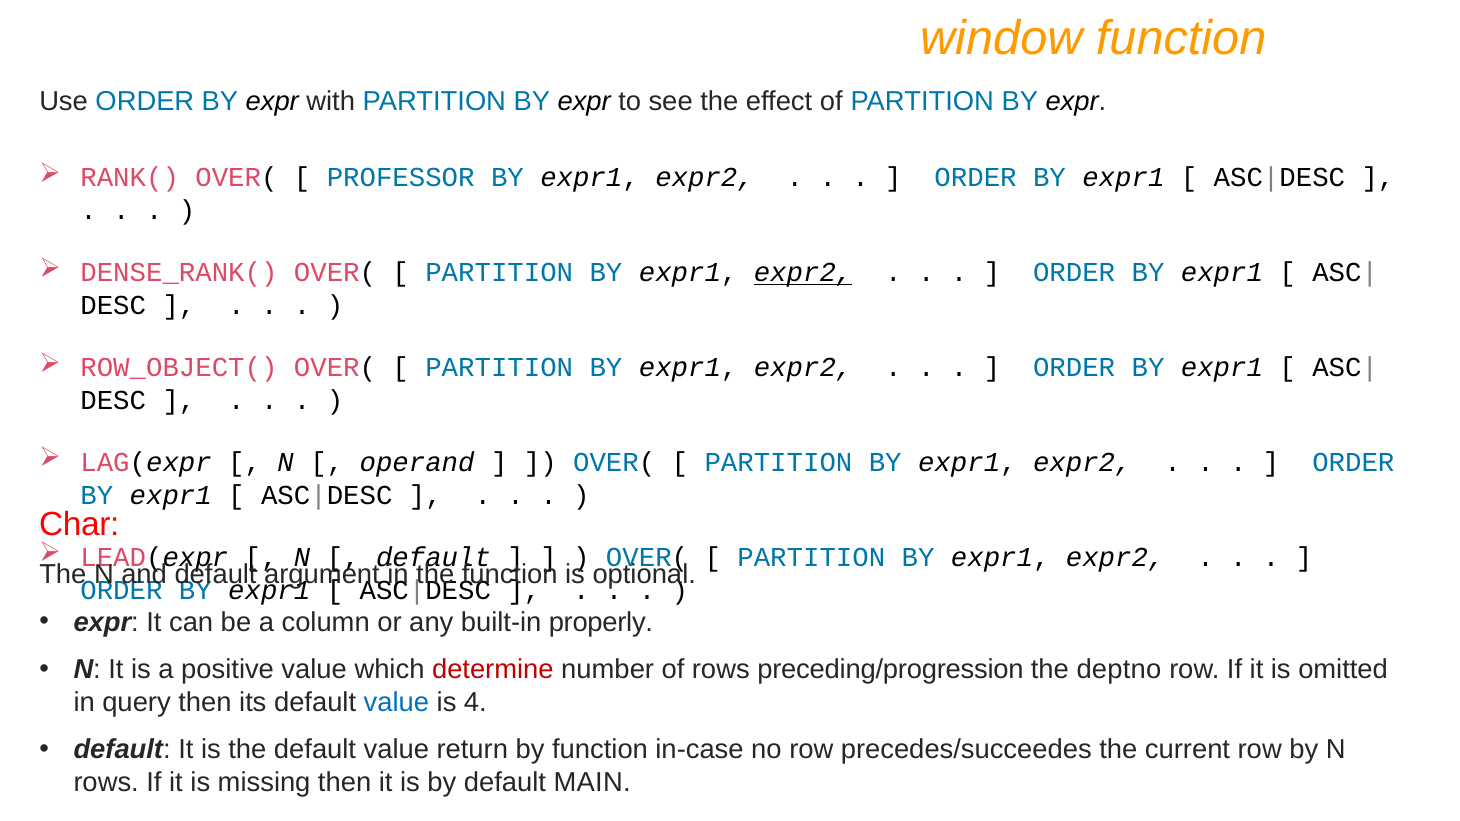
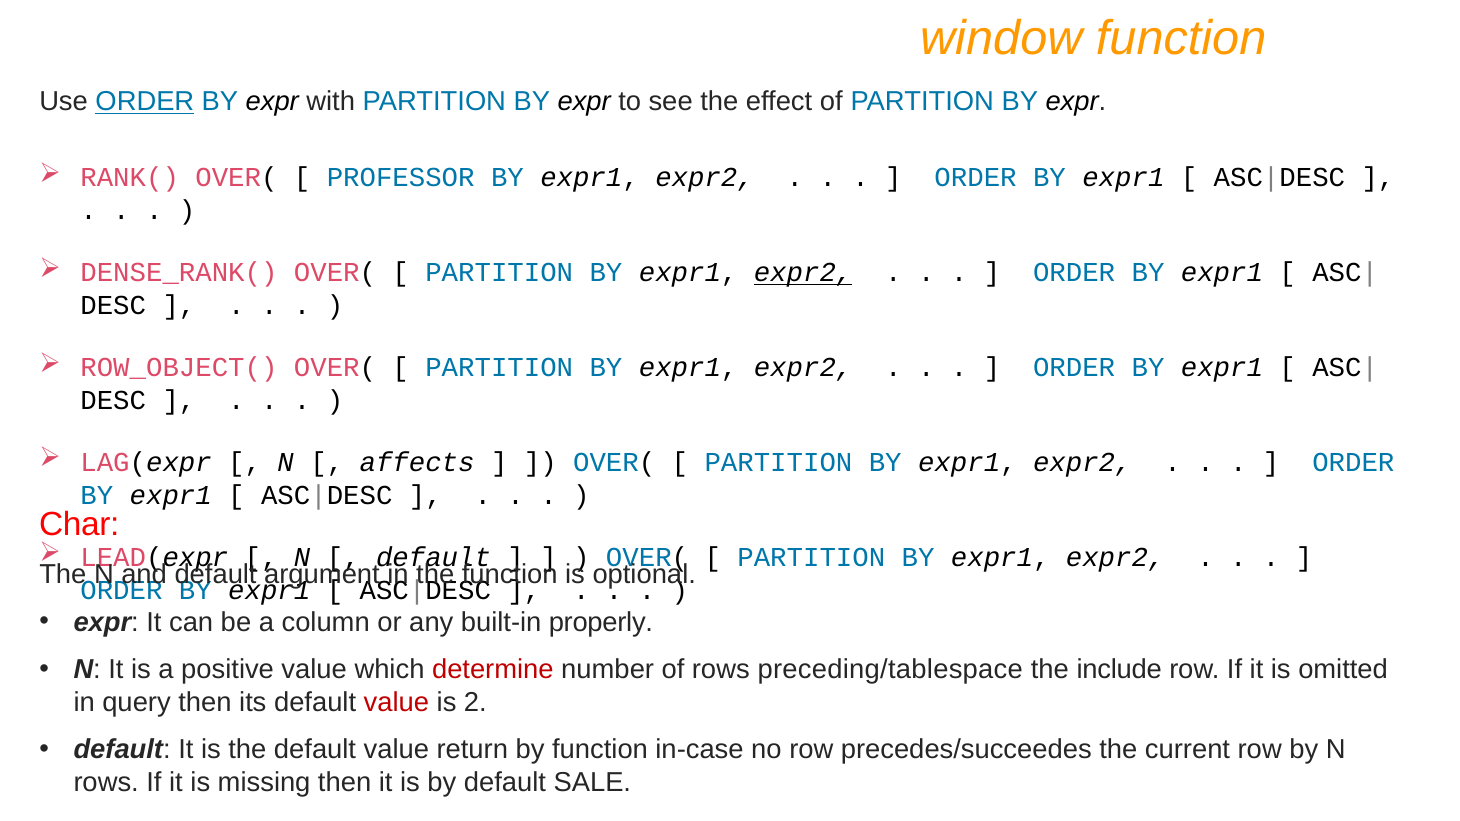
ORDER underline: none -> present (145, 102)
operand: operand -> affects (417, 462)
preceding/progression: preceding/progression -> preceding/tablespace (890, 670)
deptno: deptno -> include (1119, 670)
value colour: blue -> red (396, 703)
4: 4 -> 2 (475, 703)
MAIN: MAIN -> SALE (592, 783)
